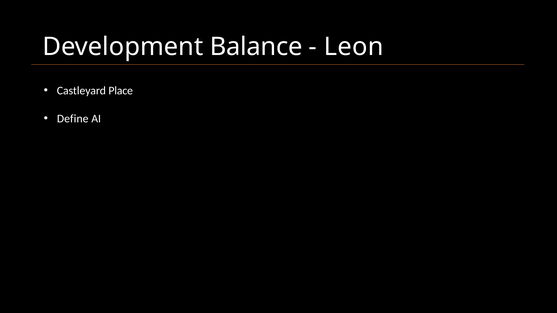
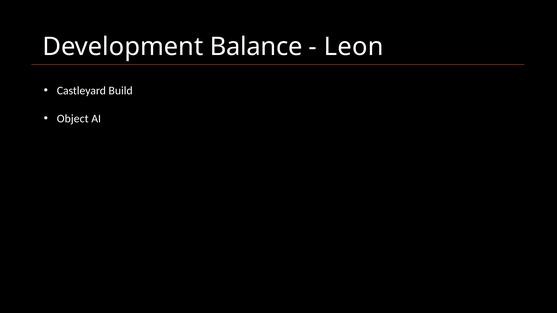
Place: Place -> Build (121, 91)
Define: Define -> Object (73, 119)
